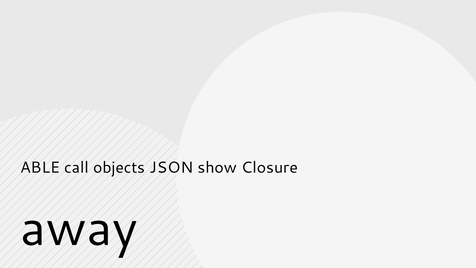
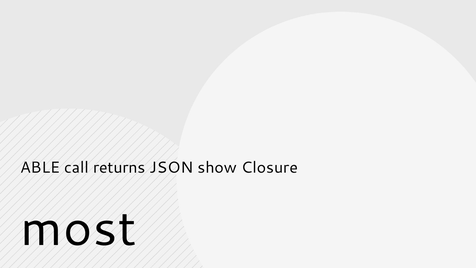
objects: objects -> returns (119, 168)
away: away -> most (79, 228)
